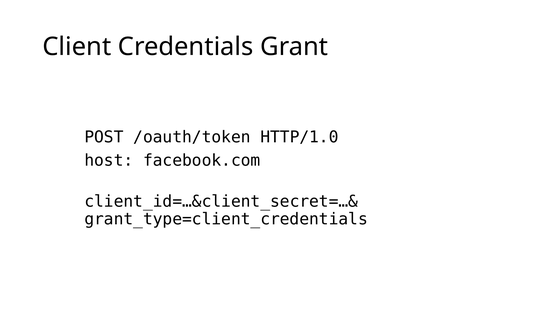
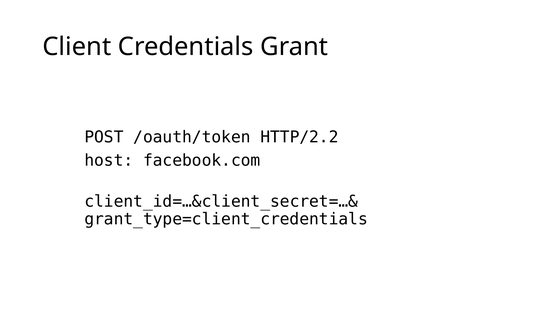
HTTP/1.0: HTTP/1.0 -> HTTP/2.2 (299, 137)
